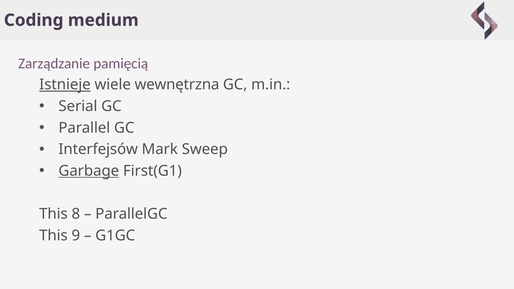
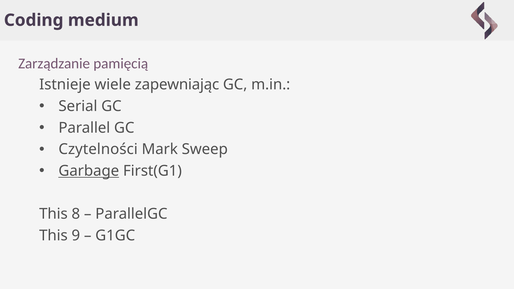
Istnieje underline: present -> none (65, 85)
wewnętrzna: wewnętrzna -> zapewniając (177, 85)
Interfejsów: Interfejsów -> Czytelności (98, 149)
